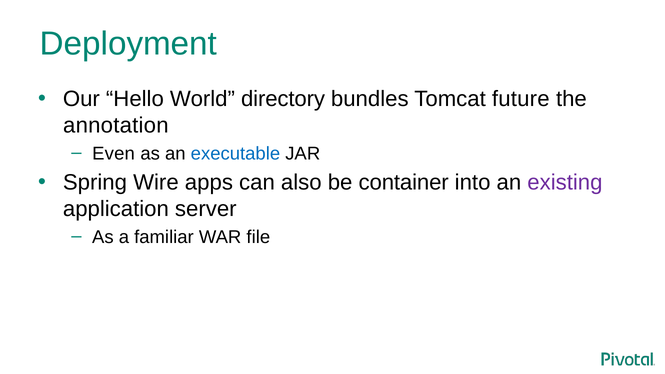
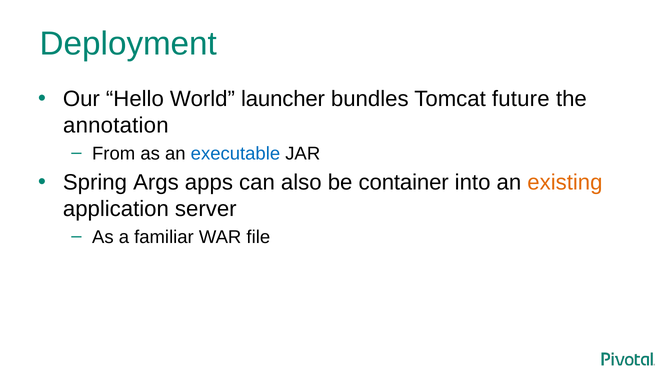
directory: directory -> launcher (283, 99)
Even: Even -> From (114, 153)
Wire: Wire -> Args (156, 183)
existing colour: purple -> orange (565, 183)
